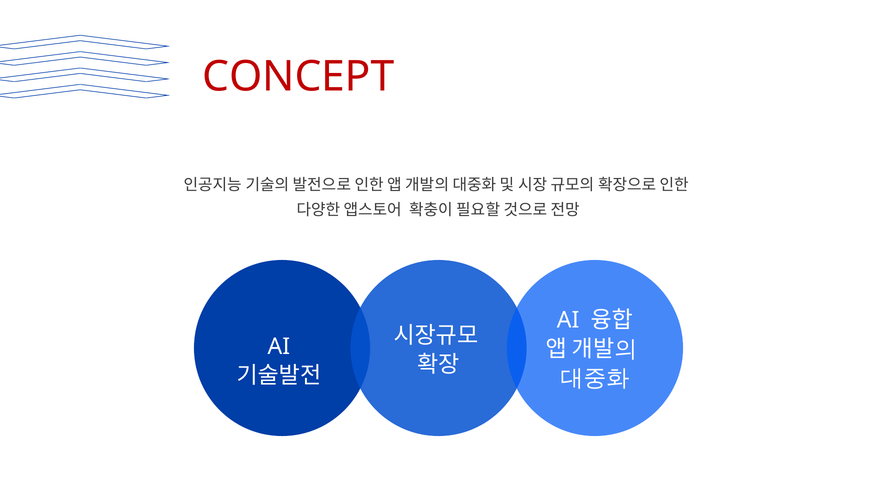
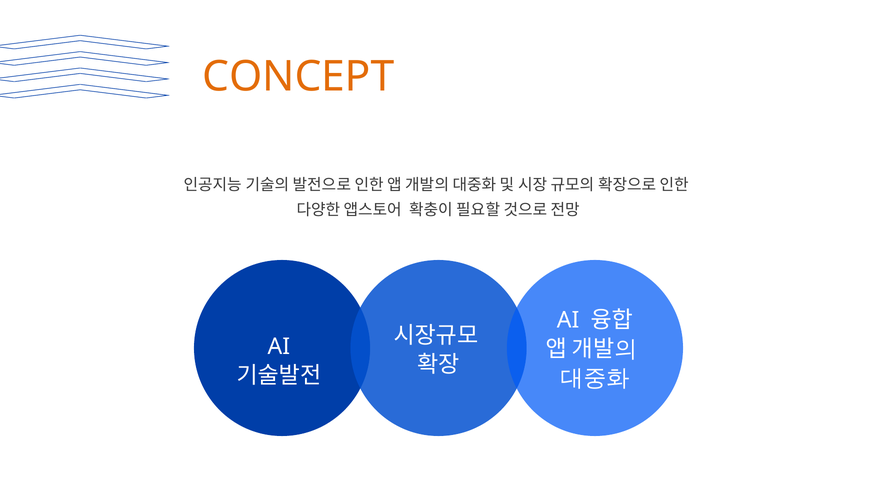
CONCEPT colour: red -> orange (298, 77)
